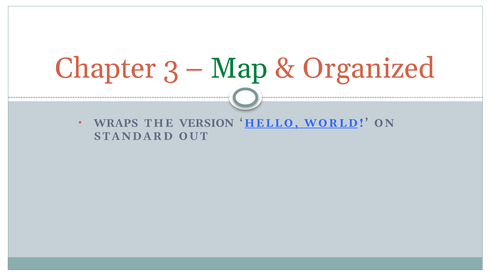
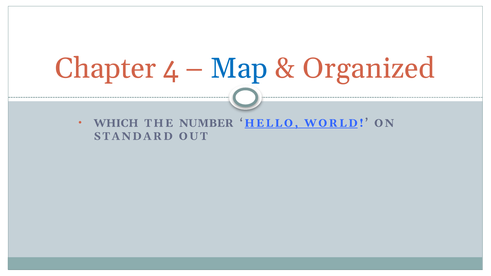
3: 3 -> 4 (171, 68)
Map colour: green -> blue (239, 68)
WRAPS: WRAPS -> WHICH (116, 123)
VERSION: VERSION -> NUMBER (206, 123)
